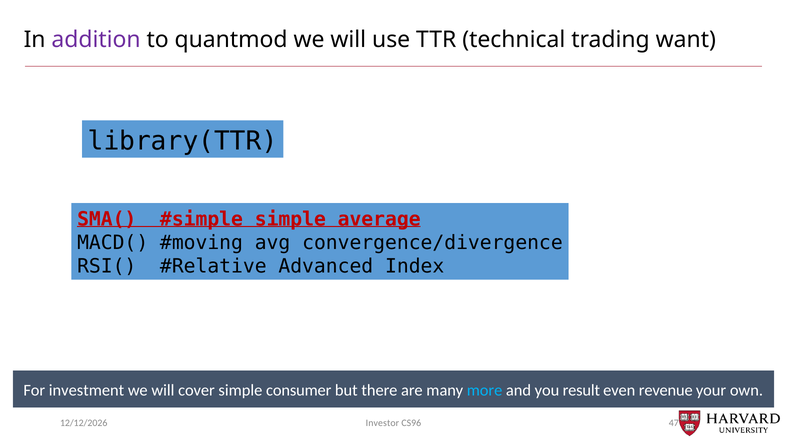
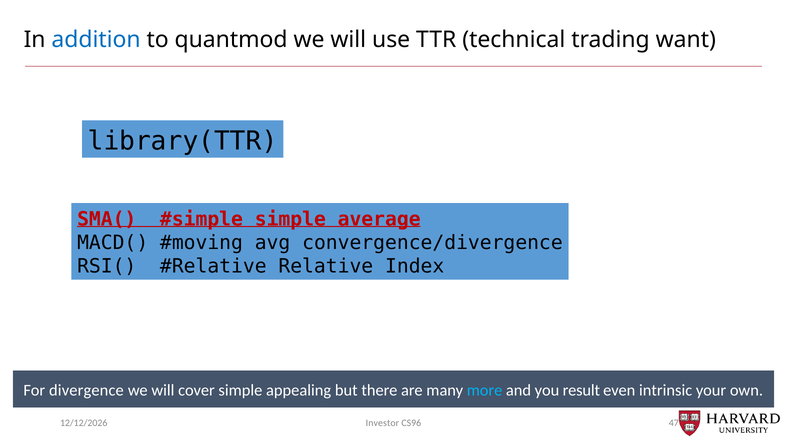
addition colour: purple -> blue (96, 39)
Advanced: Advanced -> Relative (326, 266)
investment: investment -> divergence (86, 390)
consumer: consumer -> appealing (299, 390)
revenue: revenue -> intrinsic (666, 390)
